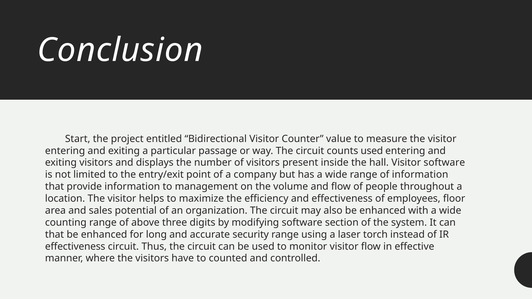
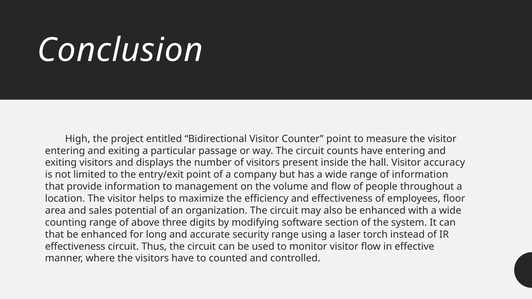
Start: Start -> High (78, 139)
Counter value: value -> point (339, 139)
counts used: used -> have (372, 151)
Visitor software: software -> accuracy (444, 163)
